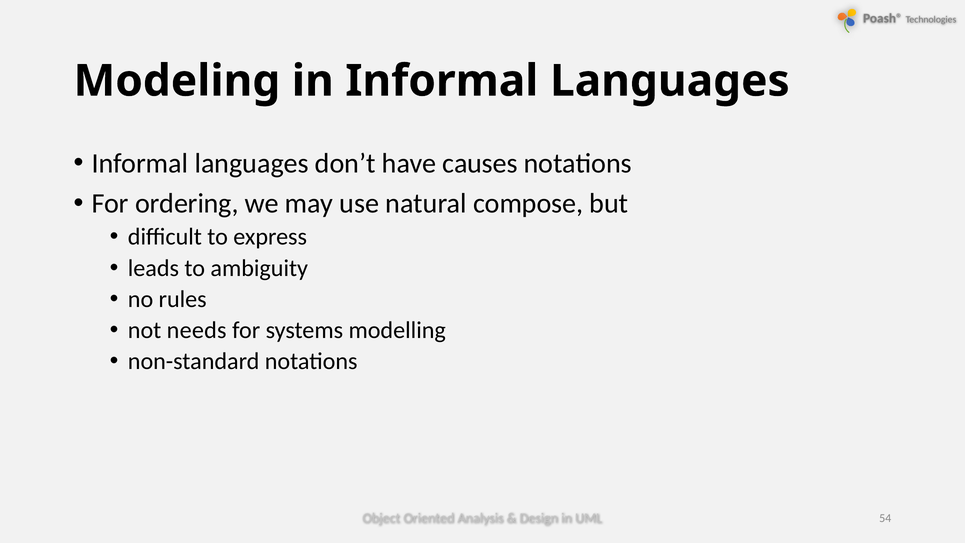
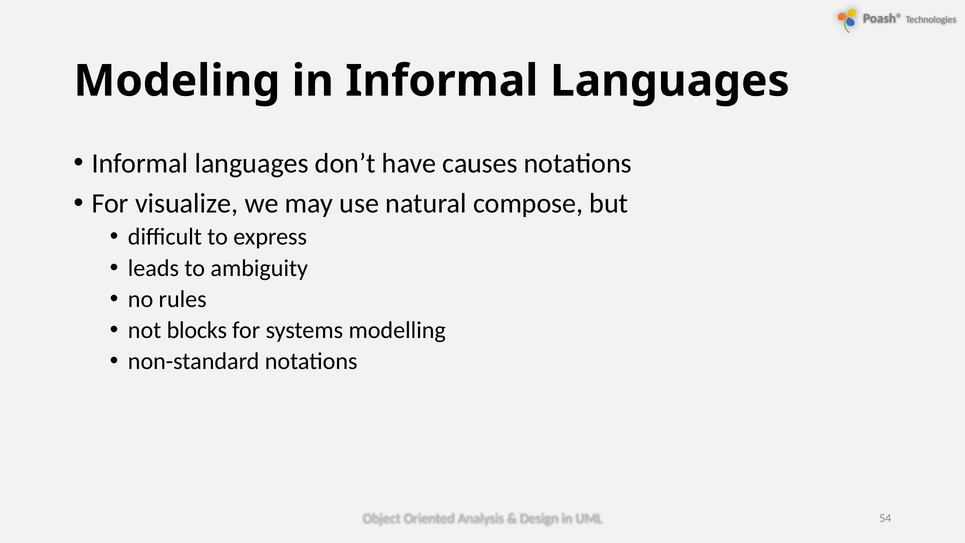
ordering: ordering -> visualize (187, 204)
needs: needs -> blocks (197, 330)
